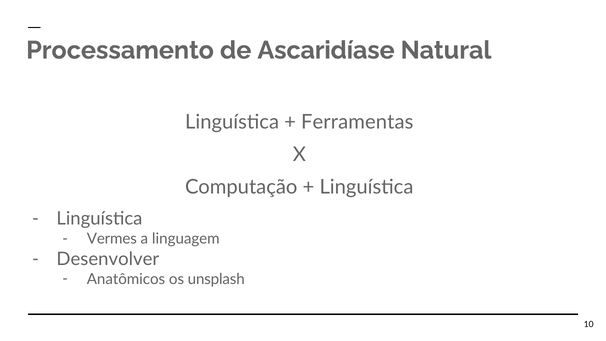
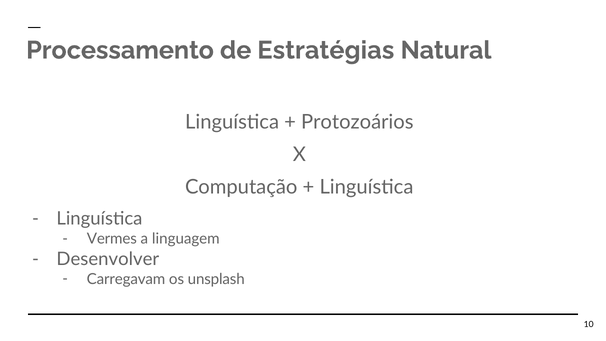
Ascaridíase: Ascaridíase -> Estratégias (326, 50)
Ferramentas: Ferramentas -> Protozoários (357, 122)
Anatômicos: Anatômicos -> Carregavam (126, 279)
